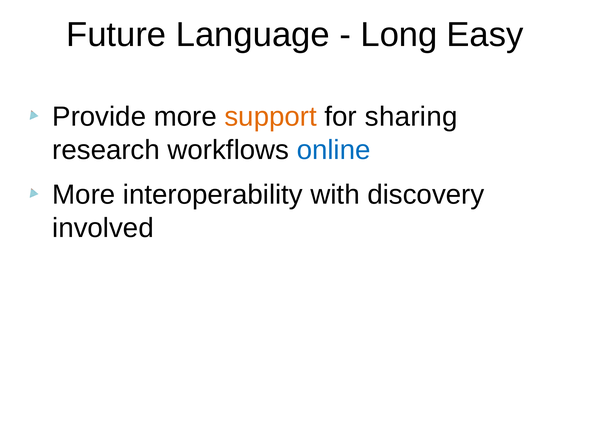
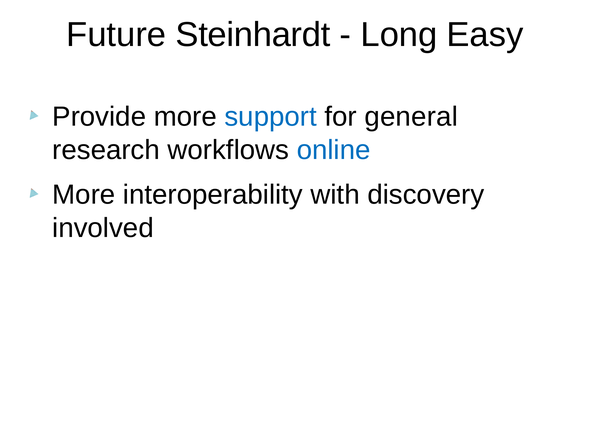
Language: Language -> Steinhardt (253, 35)
support colour: orange -> blue (271, 117)
sharing: sharing -> general (411, 117)
